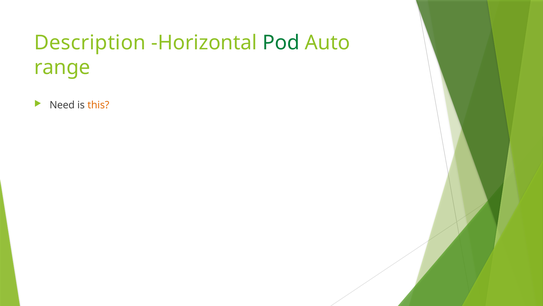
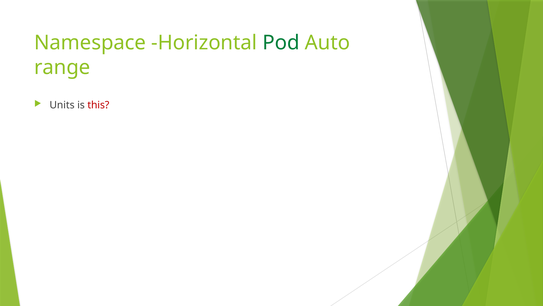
Description: Description -> Namespace (90, 43)
Need: Need -> Units (62, 105)
this colour: orange -> red (98, 105)
